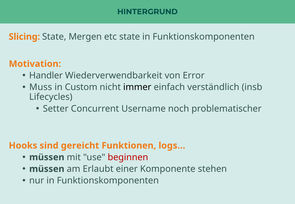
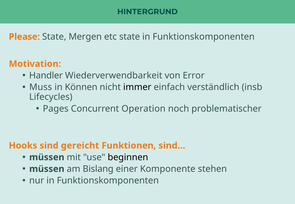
Slicing: Slicing -> Please (24, 37)
Custom: Custom -> Können (81, 87)
Setter: Setter -> Pages (56, 109)
Username: Username -> Operation (144, 109)
Funktionen logs: logs -> sind (172, 146)
beginnen colour: red -> black (128, 157)
Erlaubt: Erlaubt -> Bislang (98, 169)
